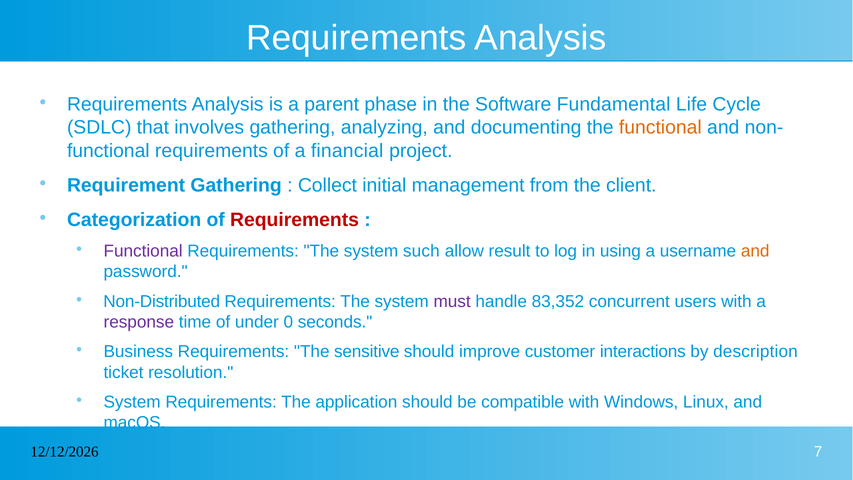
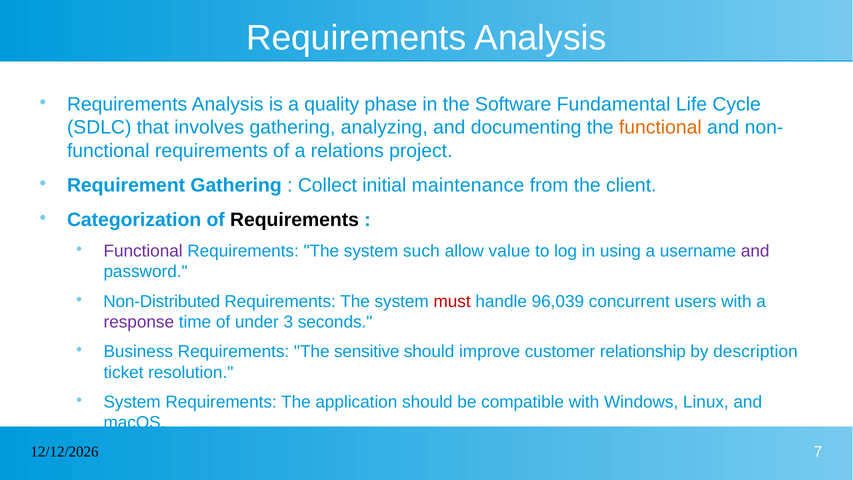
parent: parent -> quality (332, 104)
financial: financial -> relations (347, 151)
management: management -> maintenance (468, 185)
Requirements colour: red -> black (295, 220)
result: result -> value (509, 251)
and colour: orange -> purple (755, 251)
must colour: purple -> red (452, 301)
83,352: 83,352 -> 96,039 (558, 301)
0: 0 -> 3 (288, 322)
interactions: interactions -> relationship (643, 352)
